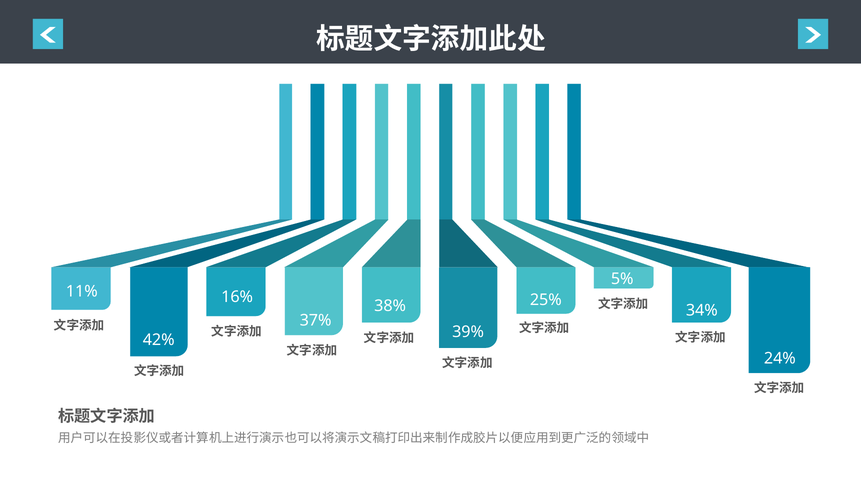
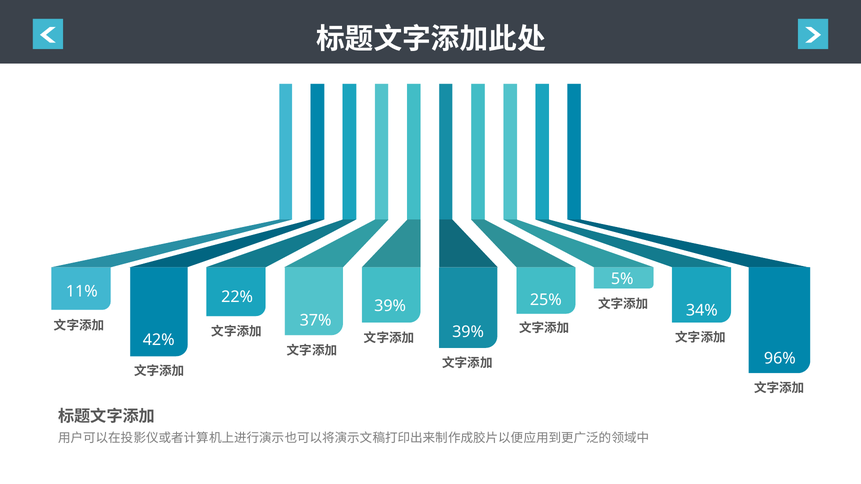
16%: 16% -> 22% (237, 297)
38%: 38% -> 39% (390, 306)
24%: 24% -> 96% (780, 359)
